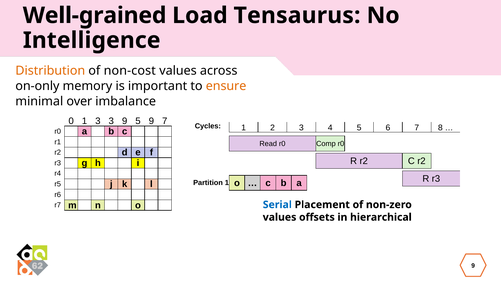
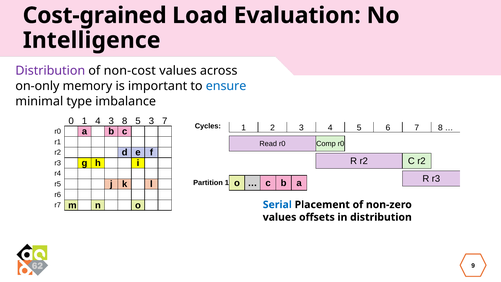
Well-grained: Well-grained -> Cost-grained (95, 15)
Tensaurus: Tensaurus -> Evaluation (297, 15)
Distribution colour: orange -> purple (50, 71)
ensure colour: orange -> blue (226, 86)
over: over -> type (79, 101)
1 3: 3 -> 4 (98, 121)
3 9: 9 -> 8 (125, 121)
5 9: 9 -> 3 (151, 121)
in hierarchical: hierarchical -> distribution (381, 217)
